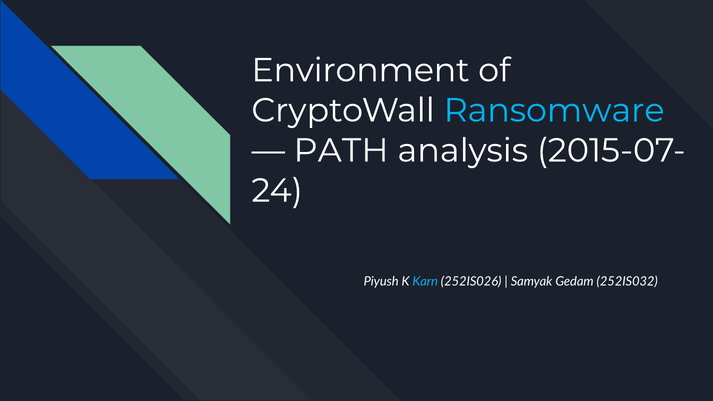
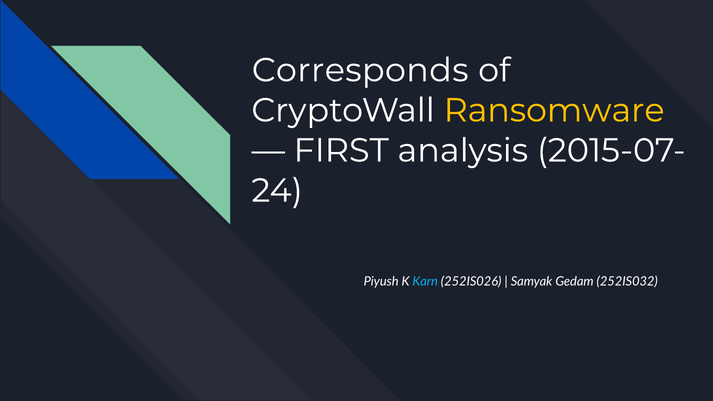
Environment: Environment -> Corresponds (360, 70)
Ransomware colour: light blue -> yellow (554, 110)
PATH: PATH -> FIRST (341, 151)
